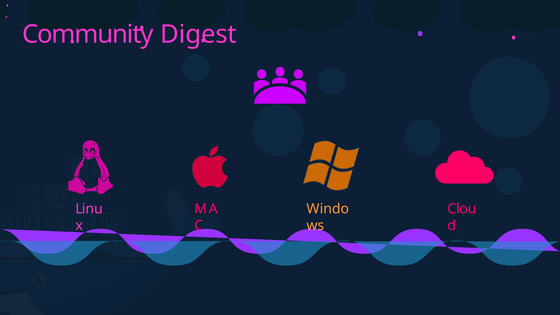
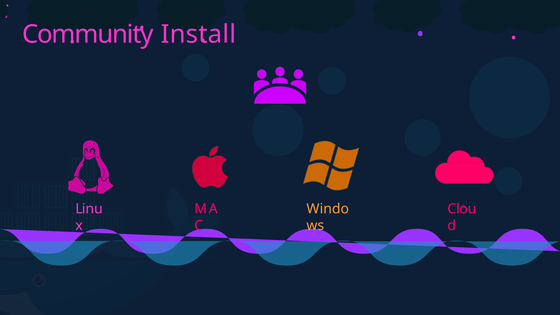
Digest: Digest -> Install (198, 35)
